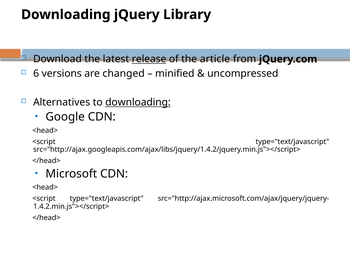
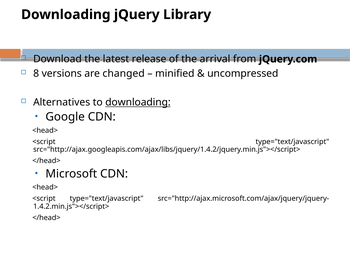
release underline: present -> none (149, 59)
article: article -> arrival (215, 59)
6: 6 -> 8 (36, 74)
